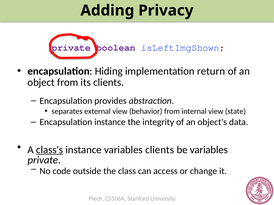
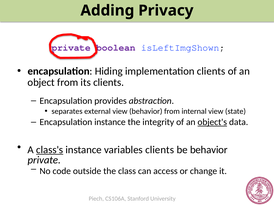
implementation return: return -> clients (211, 71)
object's underline: none -> present (212, 122)
be variables: variables -> behavior (209, 150)
